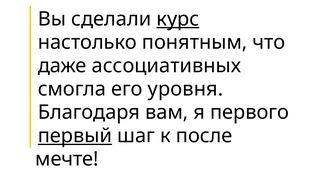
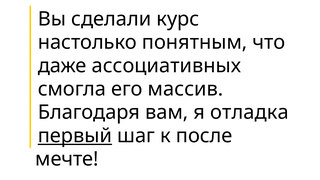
курс underline: present -> none (178, 19)
уровня: уровня -> массив (186, 89)
первого: первого -> отладка (249, 112)
